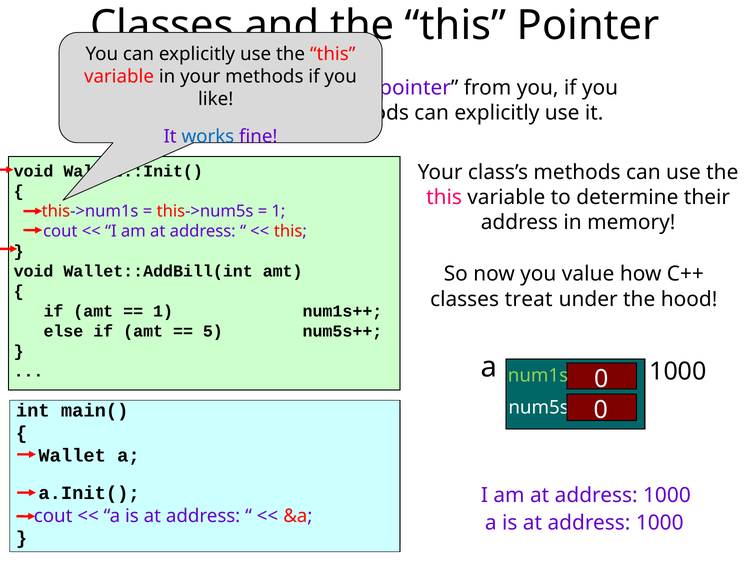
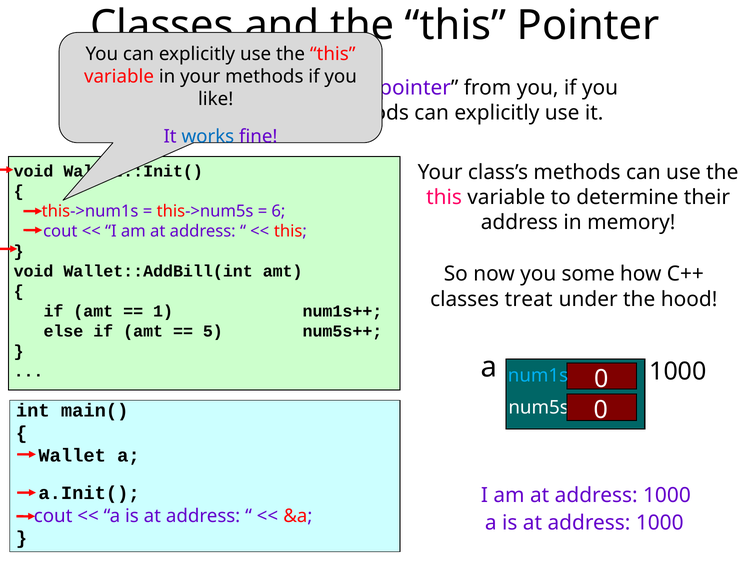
1: 1 -> 6 (278, 211)
value: value -> some (588, 274)
num1s colour: light green -> light blue (538, 375)
